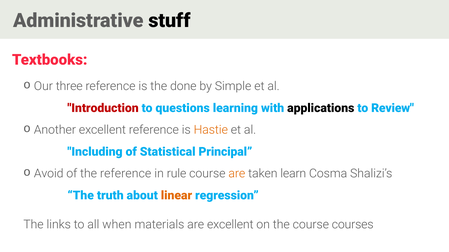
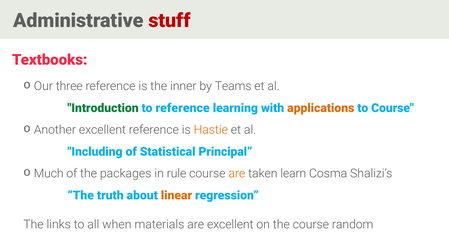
stuff colour: black -> red (169, 21)
done: done -> inner (183, 86)
Simple: Simple -> Teams (233, 86)
Introduction colour: red -> green (103, 108)
to questions: questions -> reference (183, 108)
applications colour: black -> orange (321, 108)
to Review: Review -> Course (393, 108)
Avoid: Avoid -> Much (49, 174)
the reference: reference -> packages (126, 174)
courses: courses -> random (353, 225)
